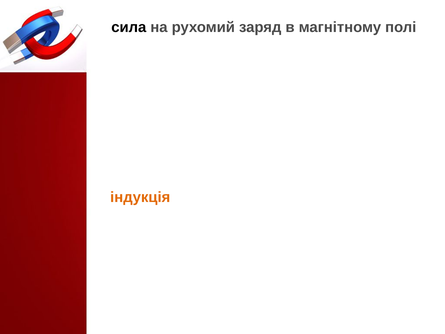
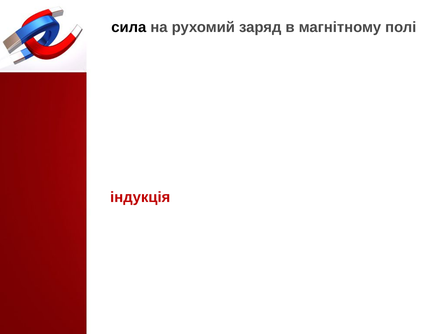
індукція colour: orange -> red (140, 197)
